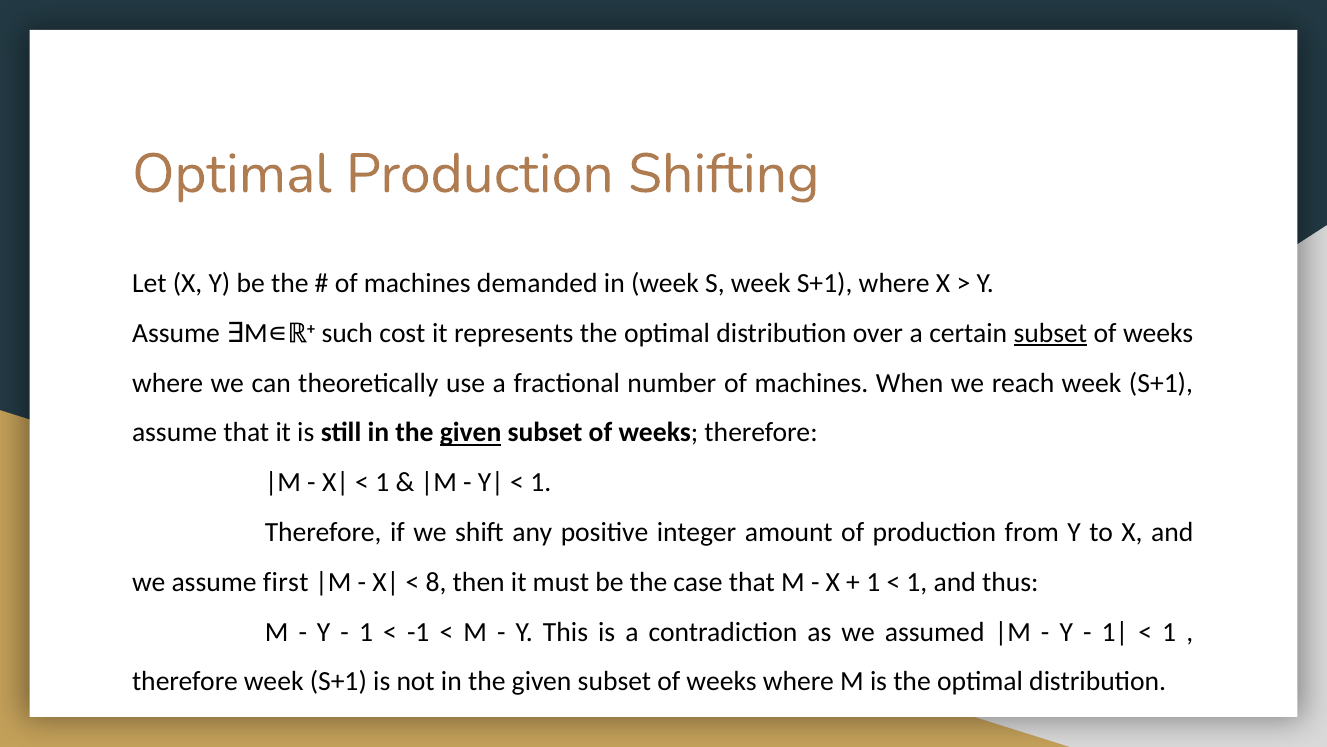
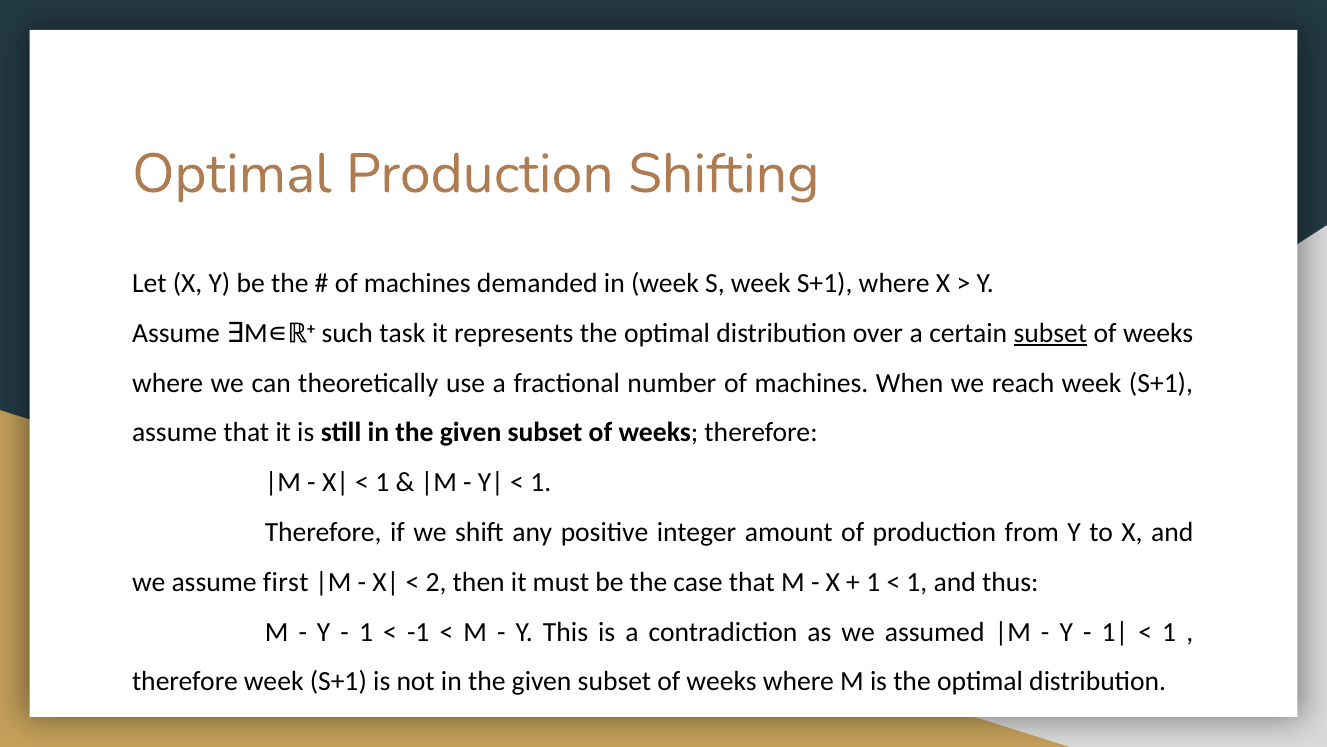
cost: cost -> task (402, 333)
given underline: present -> none (471, 433)
8: 8 -> 2 (436, 582)
